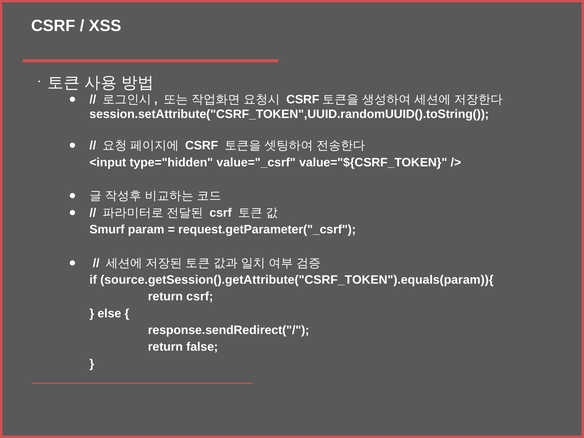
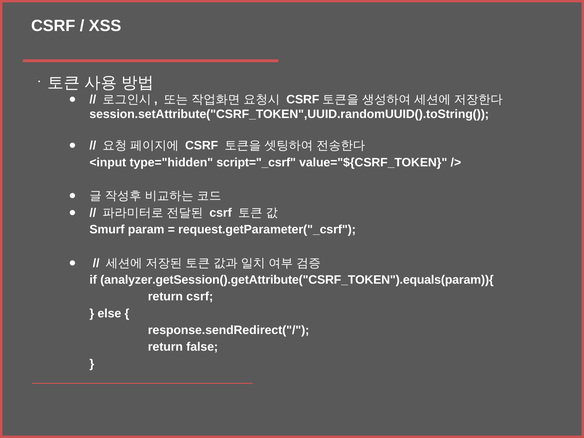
value="_csrf: value="_csrf -> script="_csrf (256, 162)
source.getSession().getAttribute("CSRF_TOKEN").equals(param)){: source.getSession().getAttribute("CSRF_TOKEN").equals(param)){ -> analyzer.getSession().getAttribute("CSRF_TOKEN").equals(param)){ (297, 280)
